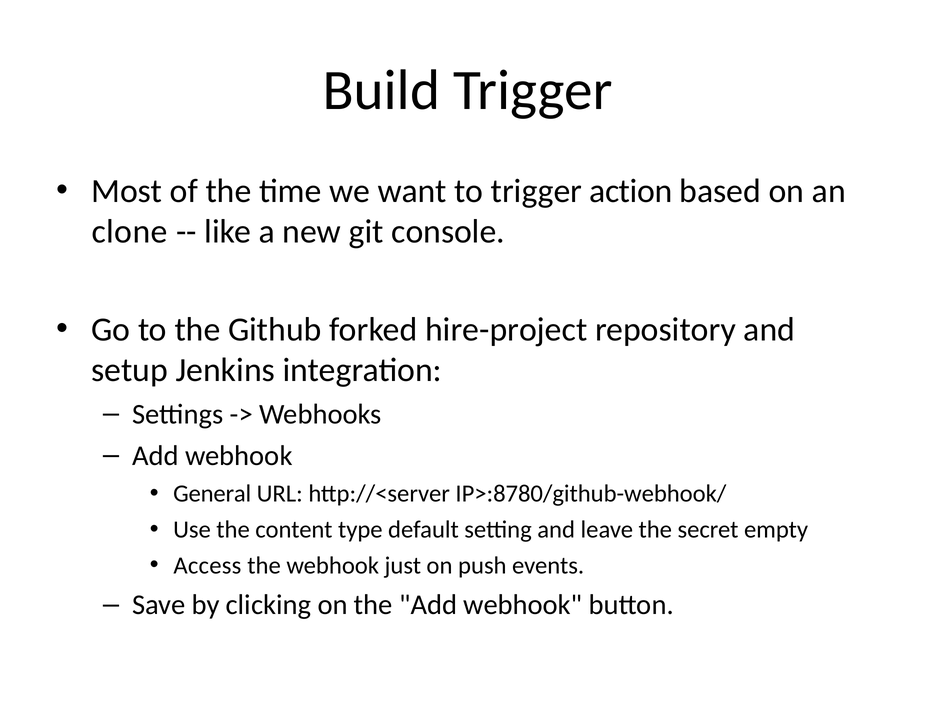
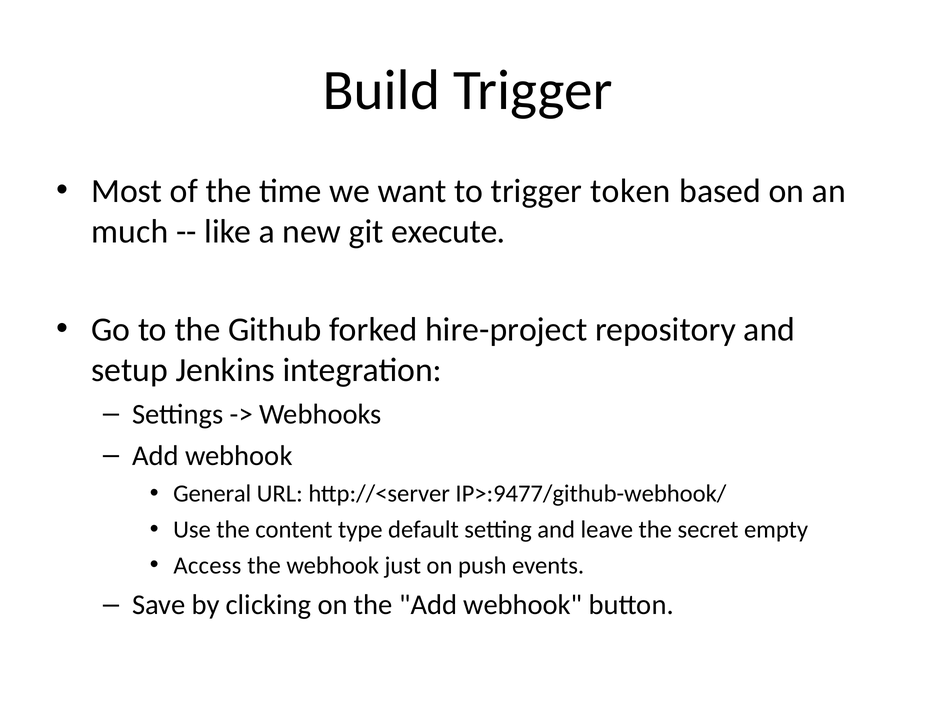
action: action -> token (631, 191)
clone: clone -> much (130, 232)
console: console -> execute (448, 232)
IP>:8780/github-webhook/: IP>:8780/github-webhook/ -> IP>:9477/github-webhook/ (591, 494)
